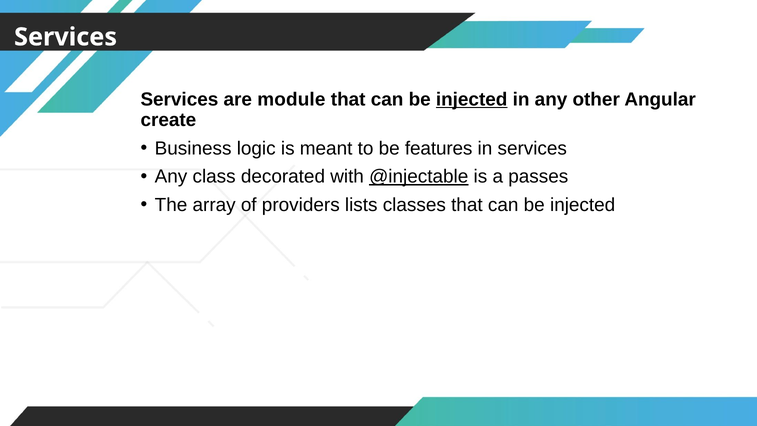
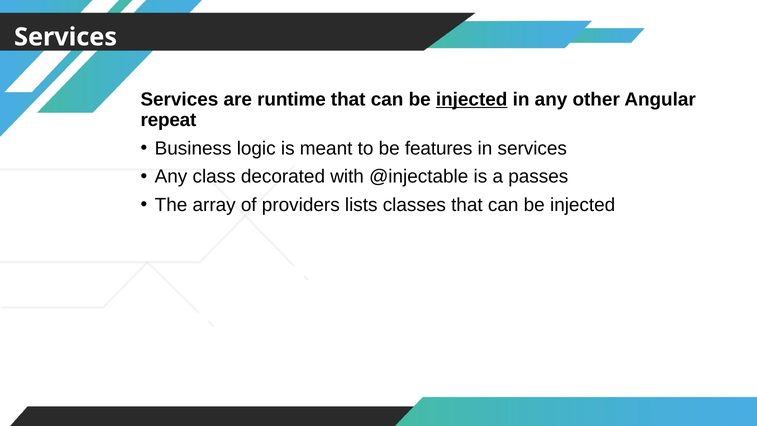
module: module -> runtime (292, 99)
create: create -> repeat (168, 120)
@injectable underline: present -> none (419, 177)
